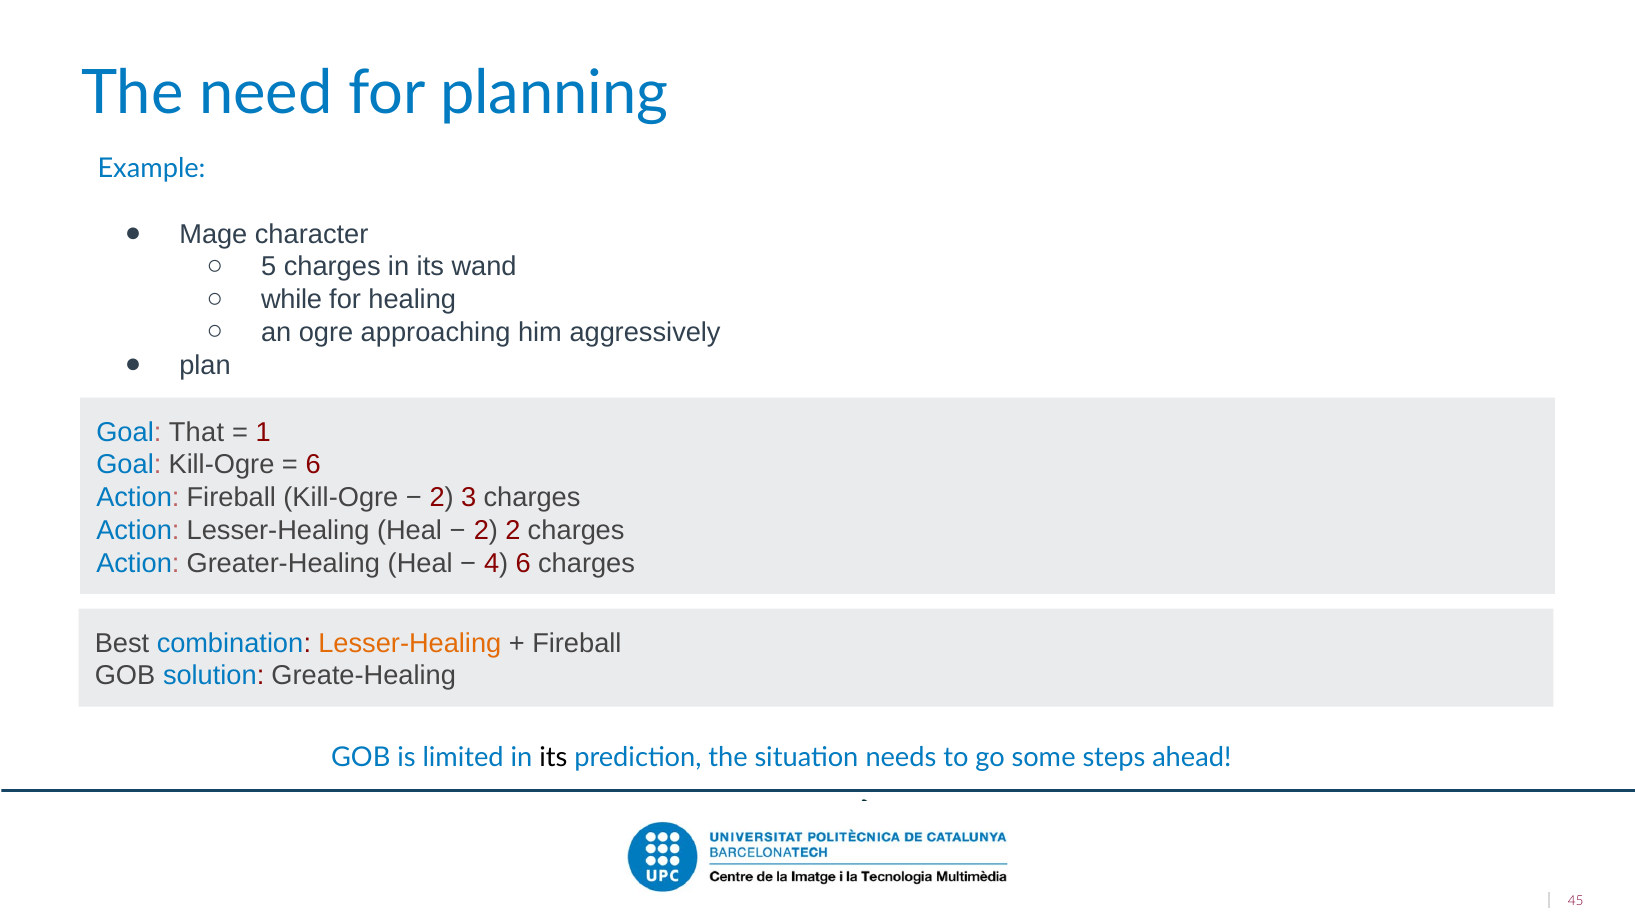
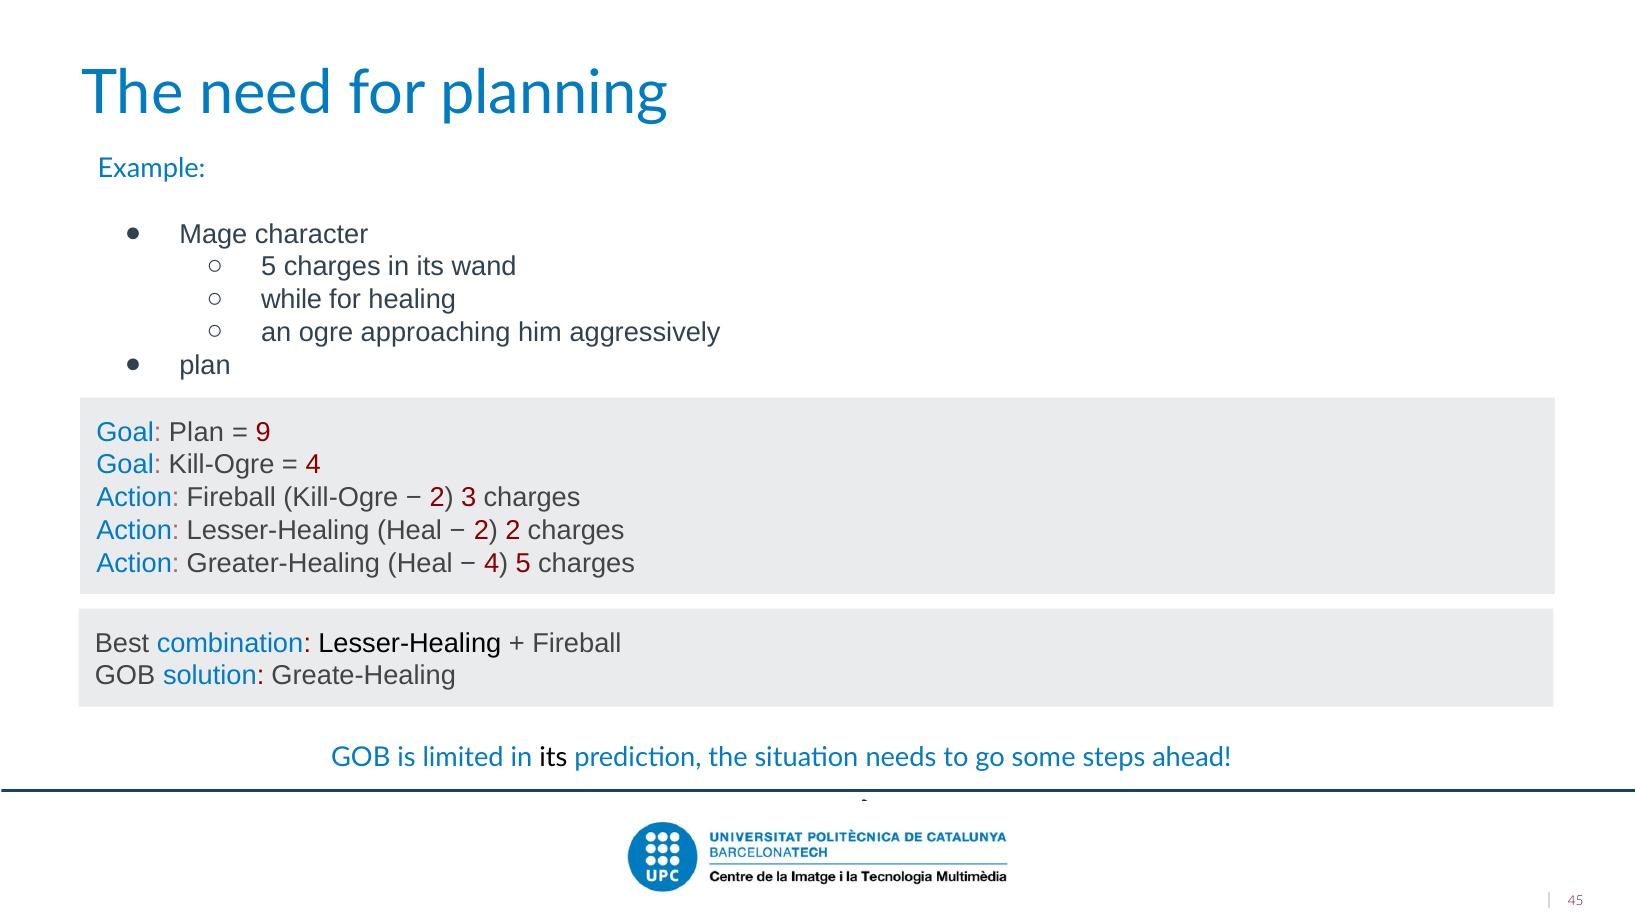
Goal That: That -> Plan (196, 432)
1: 1 -> 9 (263, 432)
6: 6 -> 4 (313, 465)
4 6: 6 -> 5 (523, 563)
Lesser-Healing colour: orange -> black (410, 643)
